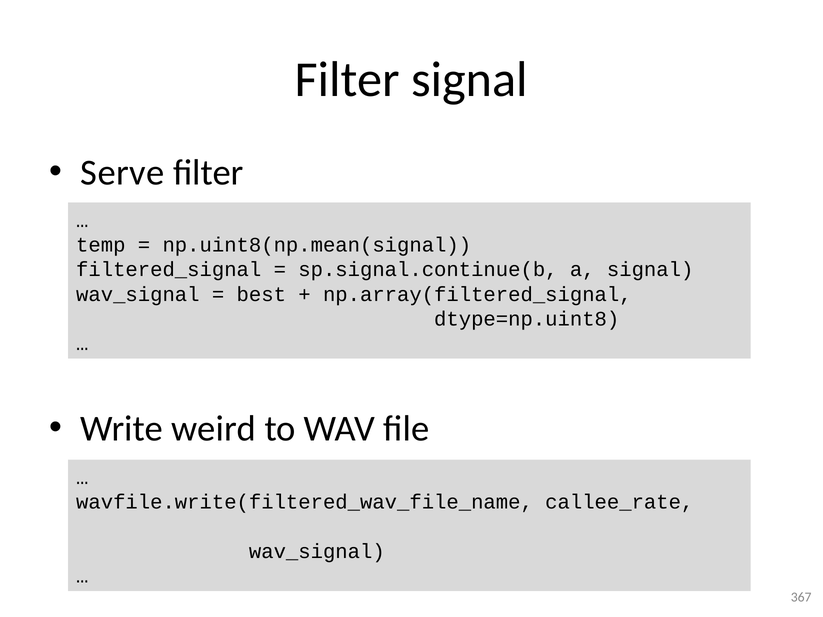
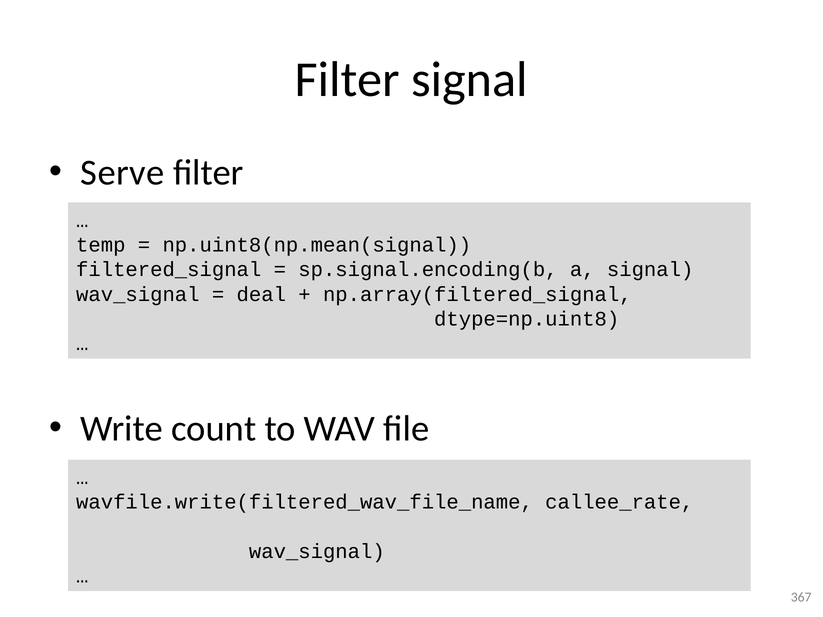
sp.signal.continue(b: sp.signal.continue(b -> sp.signal.encoding(b (428, 270)
best: best -> deal (261, 294)
weird: weird -> count (214, 429)
